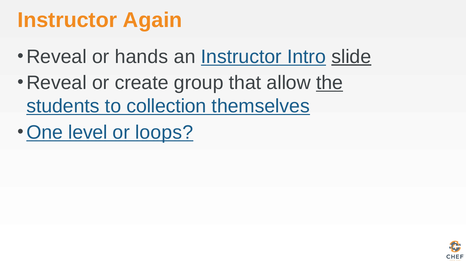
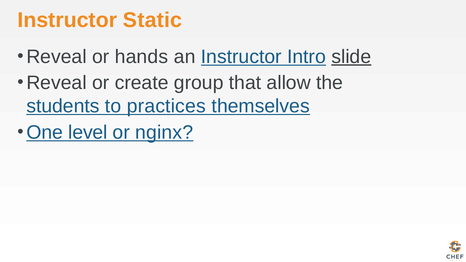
Again: Again -> Static (153, 20)
the underline: present -> none (330, 83)
collection: collection -> practices (166, 106)
loops: loops -> nginx (164, 132)
